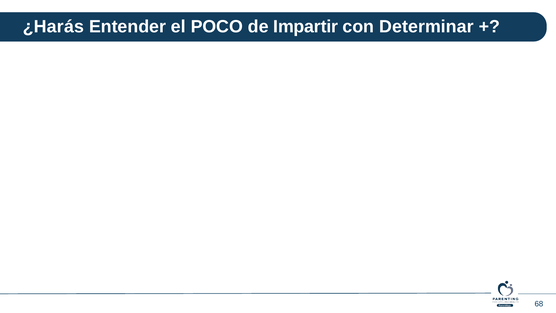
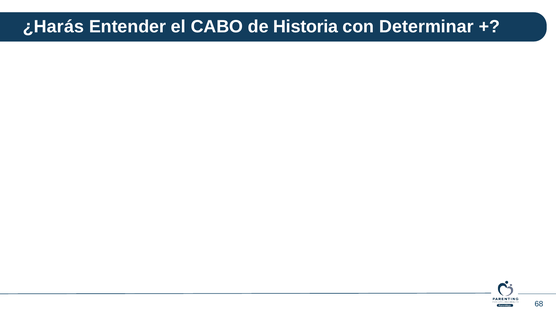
POCO: POCO -> CABO (217, 27)
Impartir: Impartir -> Historia (306, 27)
